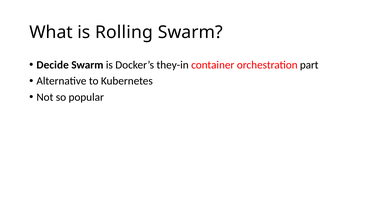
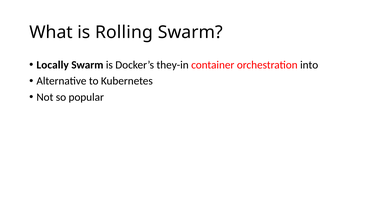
Decide: Decide -> Locally (53, 65)
part: part -> into (309, 65)
